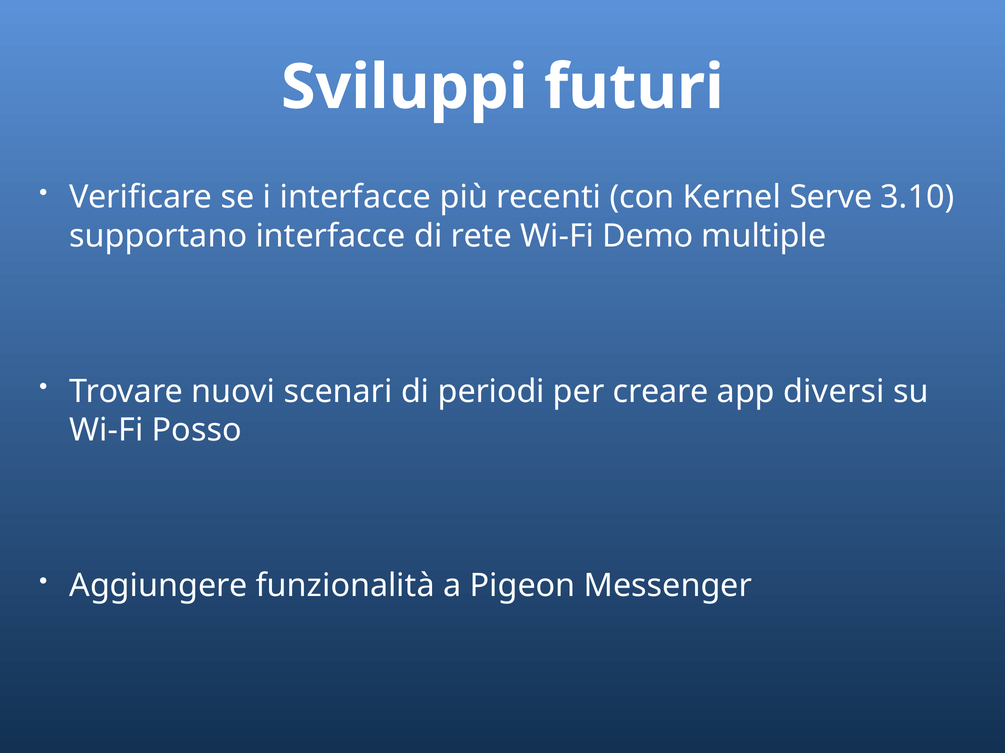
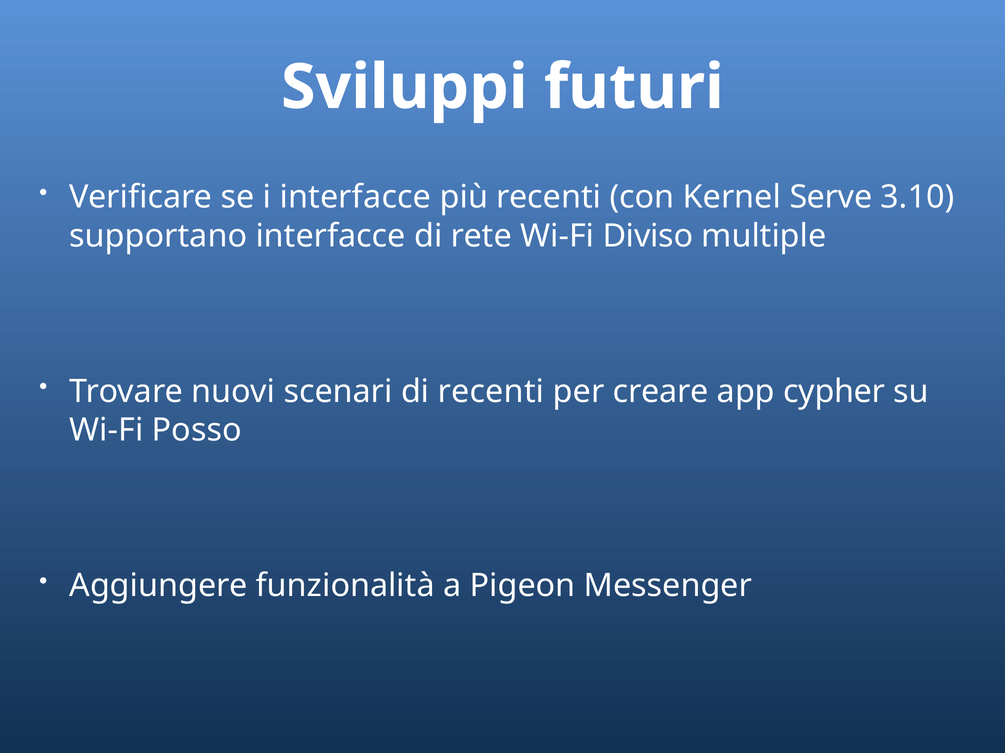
Demo: Demo -> Diviso (648, 236)
di periodi: periodi -> recenti (491, 392)
diversi: diversi -> cypher (834, 392)
